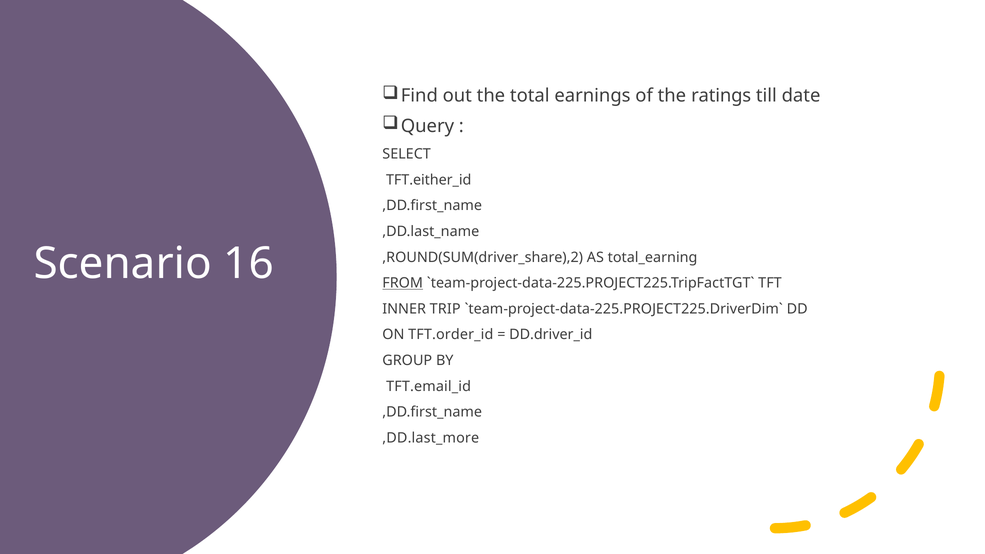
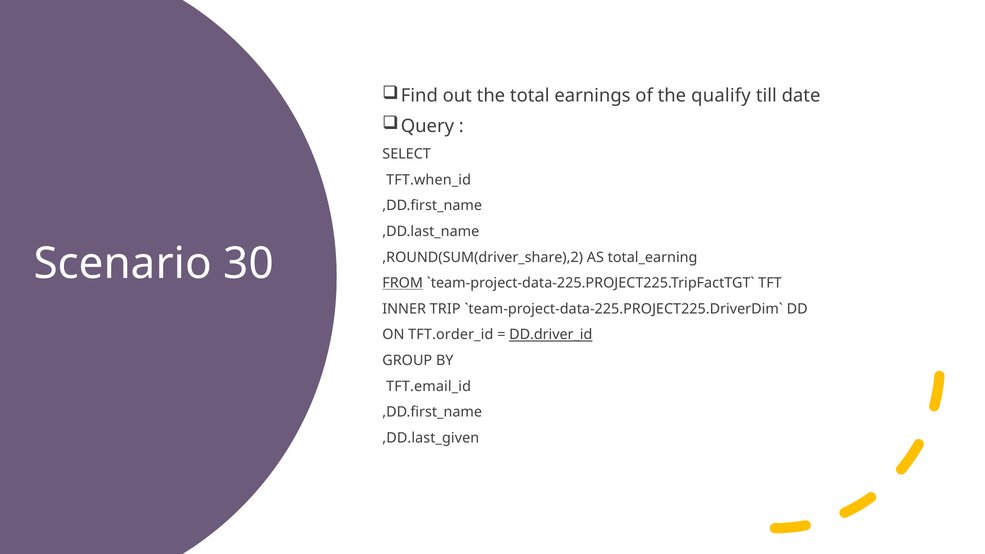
ratings: ratings -> qualify (721, 96)
TFT.either_id: TFT.either_id -> TFT.when_id (429, 180)
16: 16 -> 30 (249, 263)
DD.driver_id underline: none -> present (551, 335)
,DD.last_more: ,DD.last_more -> ,DD.last_given (431, 438)
